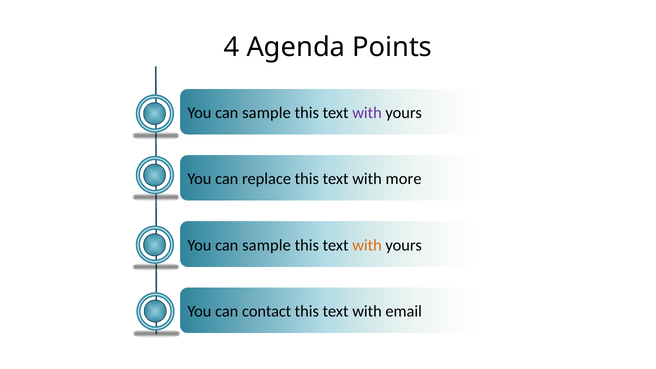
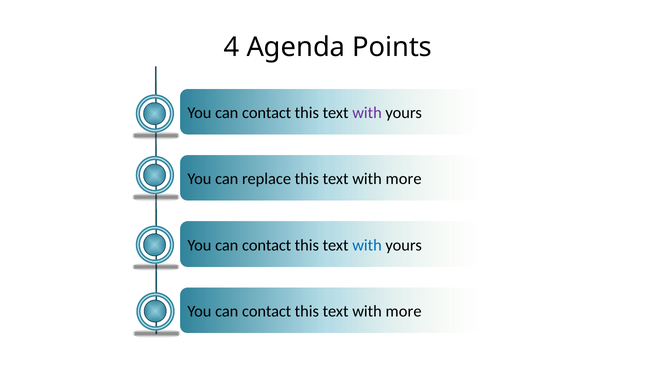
sample: sample -> contact (267, 113)
sample: sample -> contact (267, 245)
with colour: orange -> blue (367, 245)
email: email -> more (404, 311)
